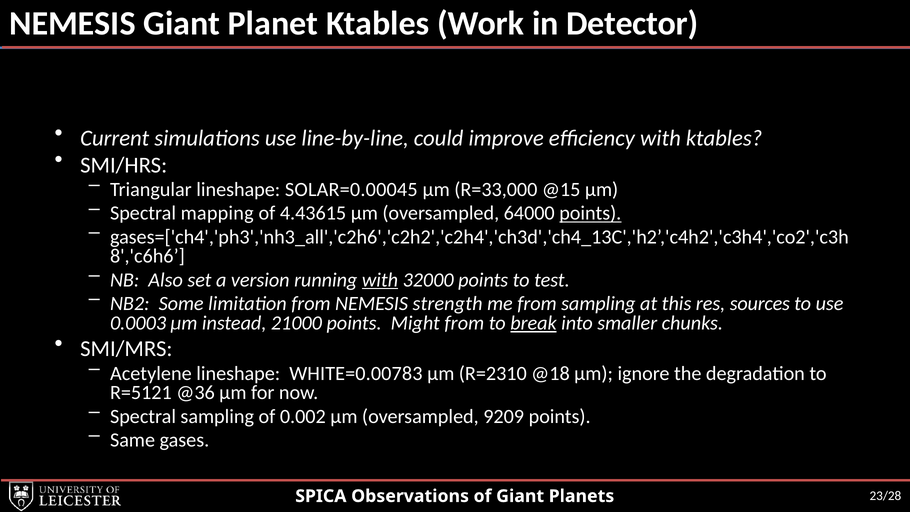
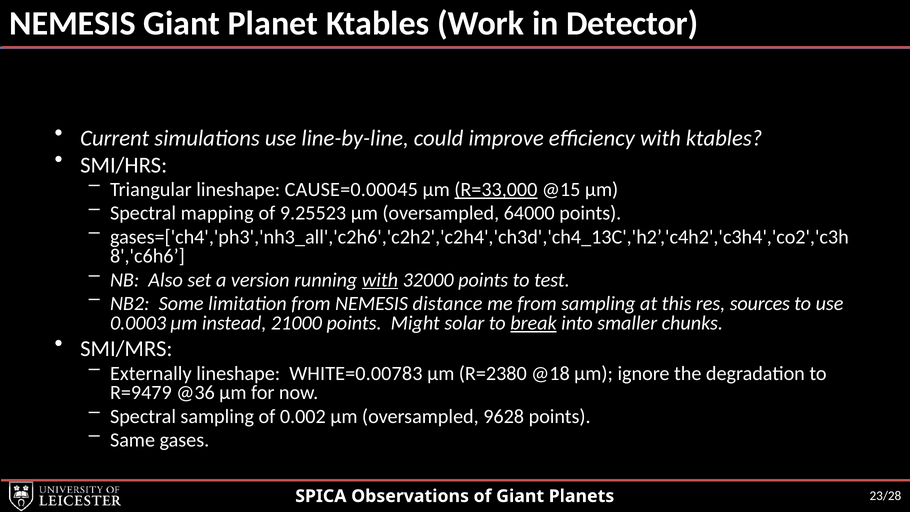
SOLAR=0.00045: SOLAR=0.00045 -> CAUSE=0.00045 (351, 190)
R=33,000 underline: none -> present (496, 190)
4.43615: 4.43615 -> 9.25523 (313, 213)
points underline: present -> none (590, 213)
strength: strength -> distance (448, 304)
Might from: from -> solar (464, 323)
Acetylene: Acetylene -> Externally (151, 373)
R=2310: R=2310 -> R=2380 (493, 373)
R=5121: R=5121 -> R=9479 (141, 393)
9209: 9209 -> 9628 (504, 416)
